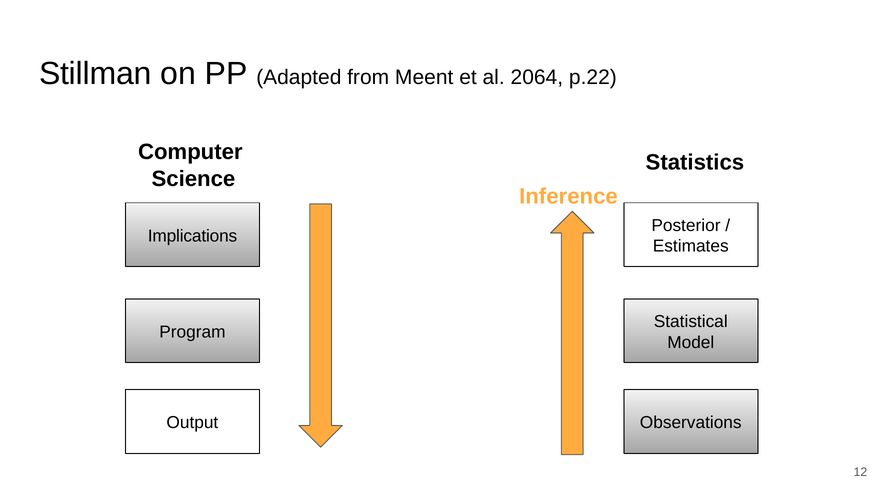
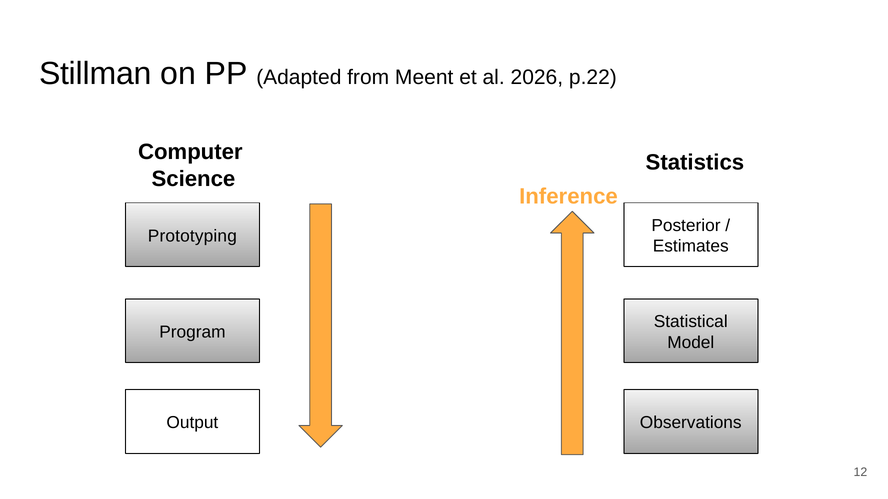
2064: 2064 -> 2026 (537, 77)
Implications: Implications -> Prototyping (192, 236)
